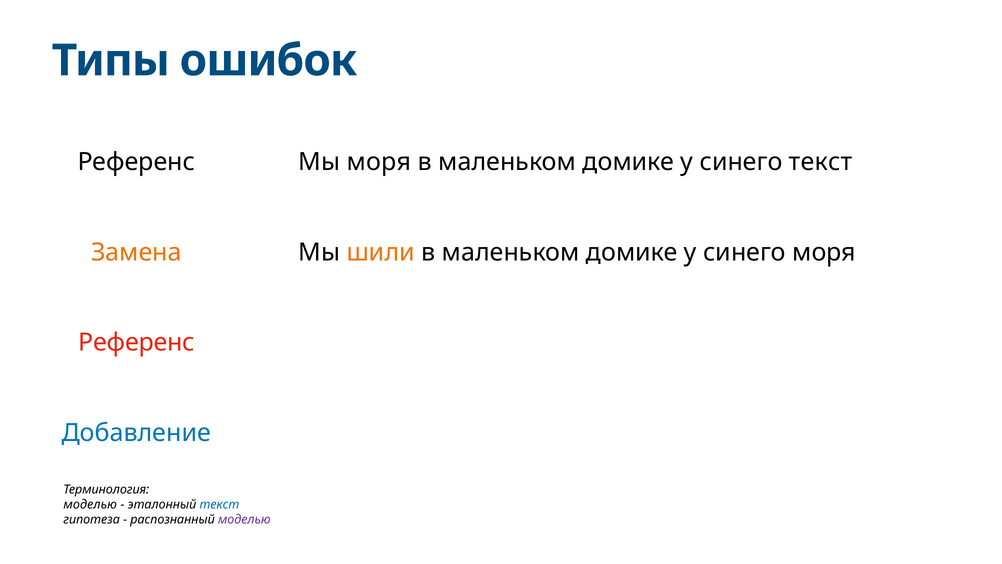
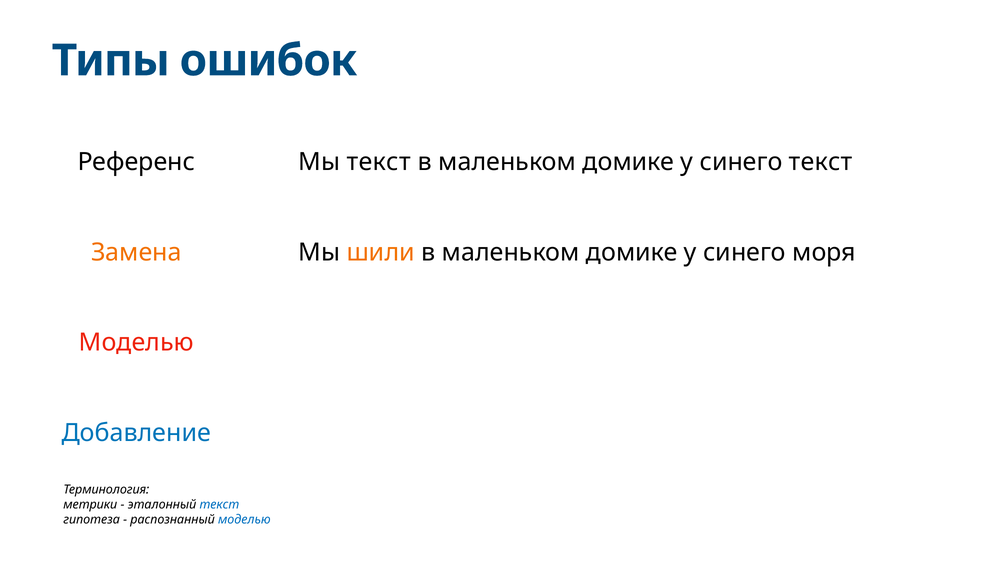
Мы моря: моря -> текст (379, 162)
Референс: Референс -> Моделью (136, 342)
моделью: моделью -> метрики (90, 504)
моделью colour: purple -> blue (244, 519)
